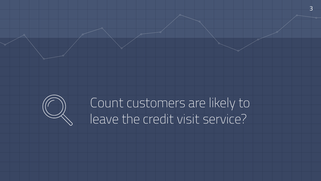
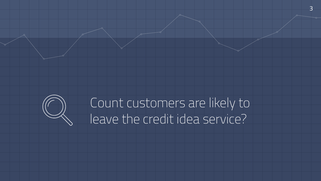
visit: visit -> idea (188, 119)
